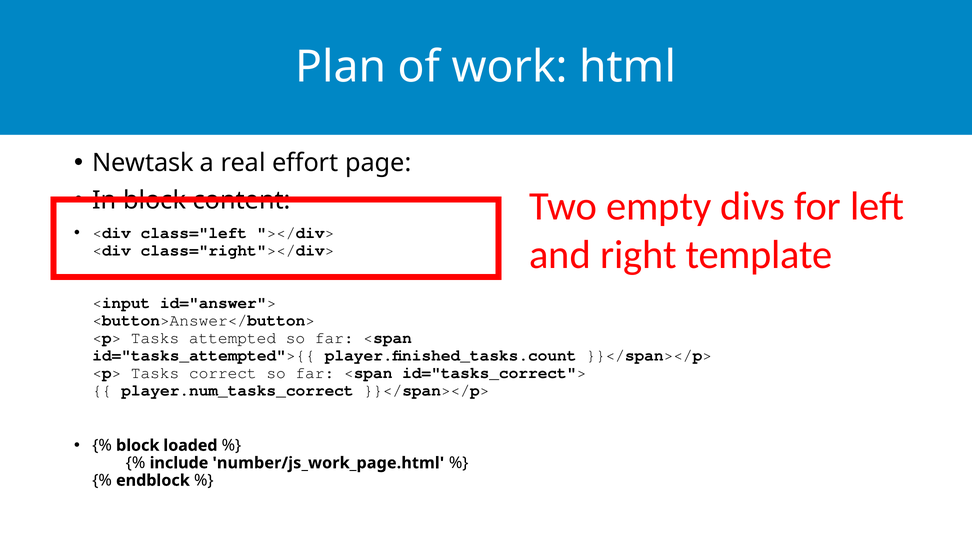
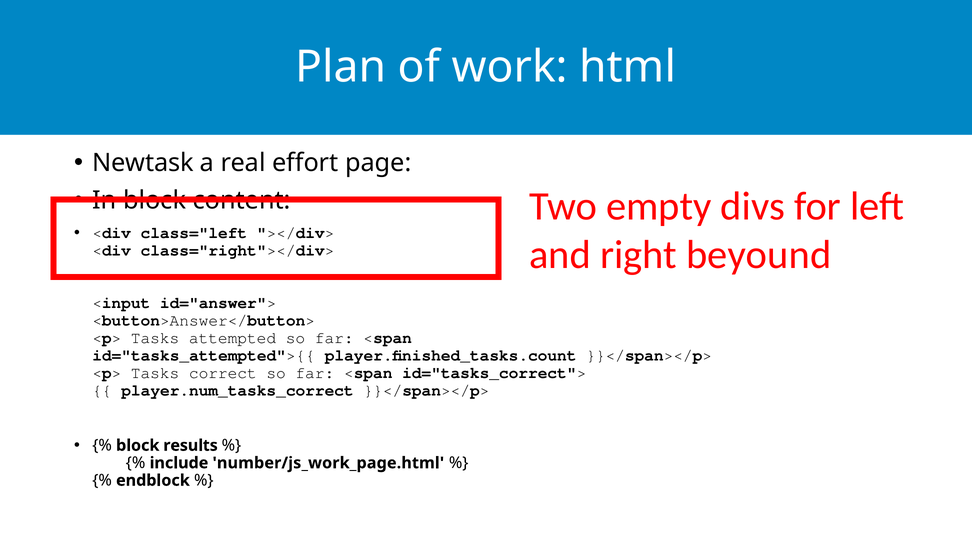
template: template -> beyound (759, 255)
loaded: loaded -> results (191, 445)
